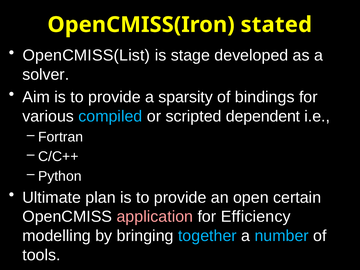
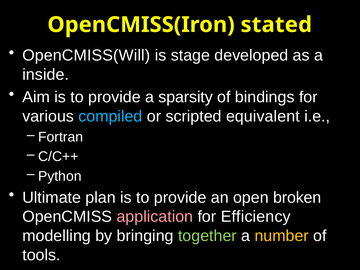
OpenCMISS(List: OpenCMISS(List -> OpenCMISS(Will (86, 55)
solver: solver -> inside (46, 75)
dependent: dependent -> equivalent (263, 116)
certain: certain -> broken (297, 197)
together colour: light blue -> light green (207, 236)
number colour: light blue -> yellow (282, 236)
